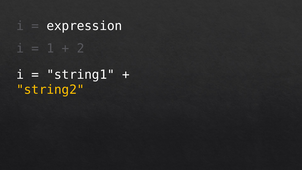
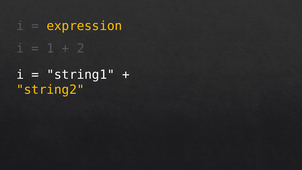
expression colour: white -> yellow (84, 26)
